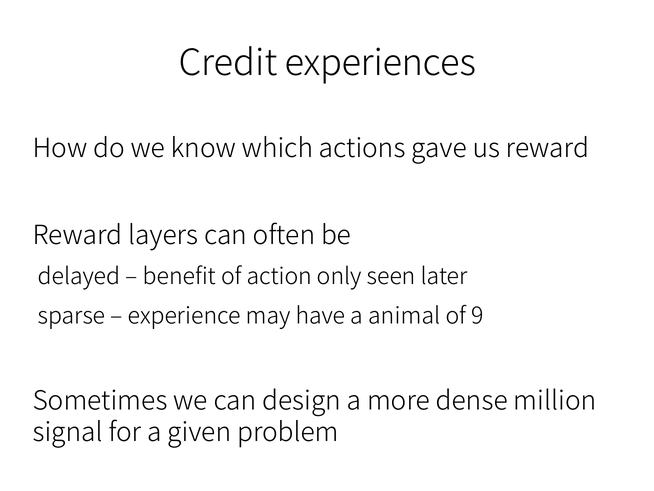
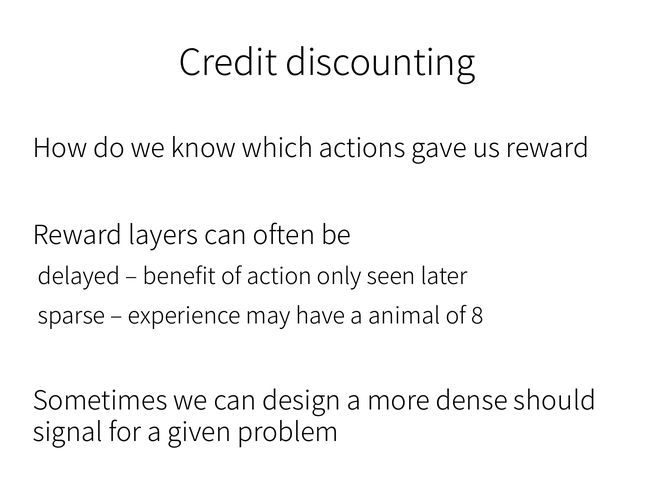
experiences: experiences -> discounting (380, 63)
9: 9 -> 8 (478, 316)
million: million -> should (555, 401)
